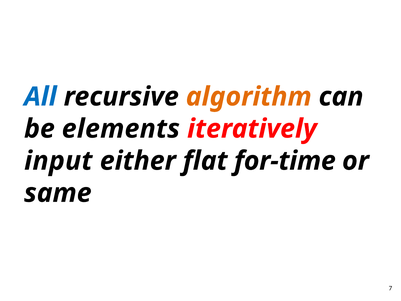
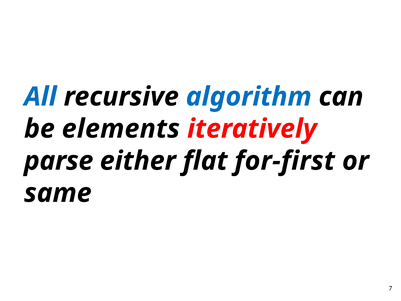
algorithm colour: orange -> blue (249, 97)
input: input -> parse (59, 161)
for-time: for-time -> for-first (285, 161)
